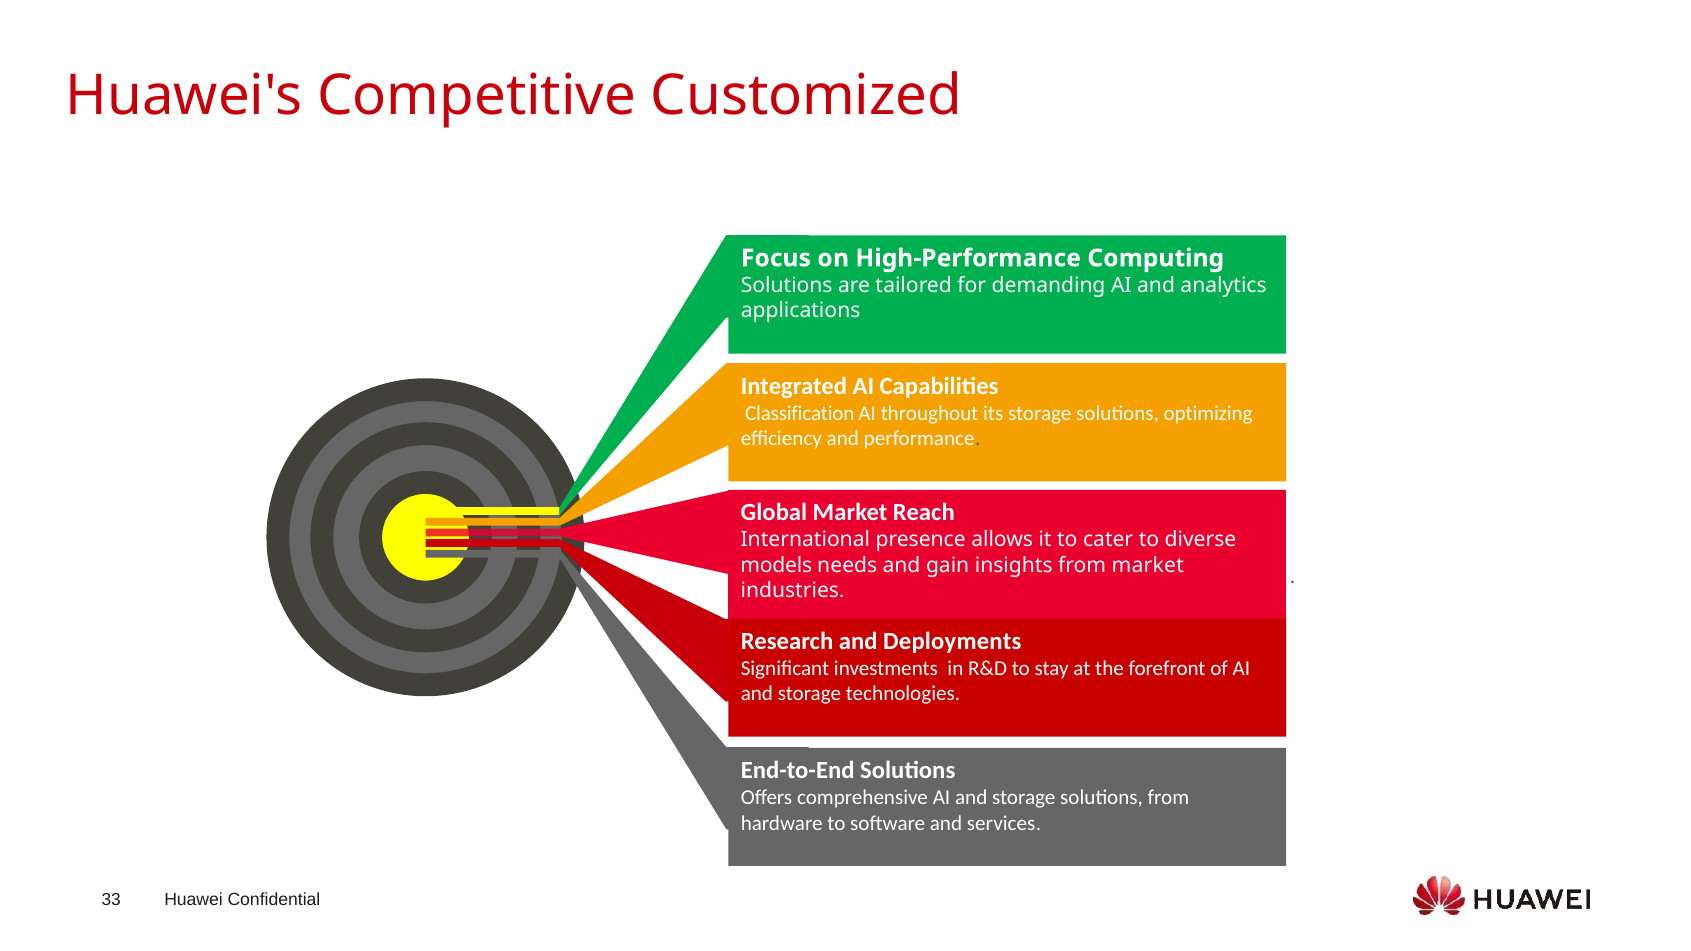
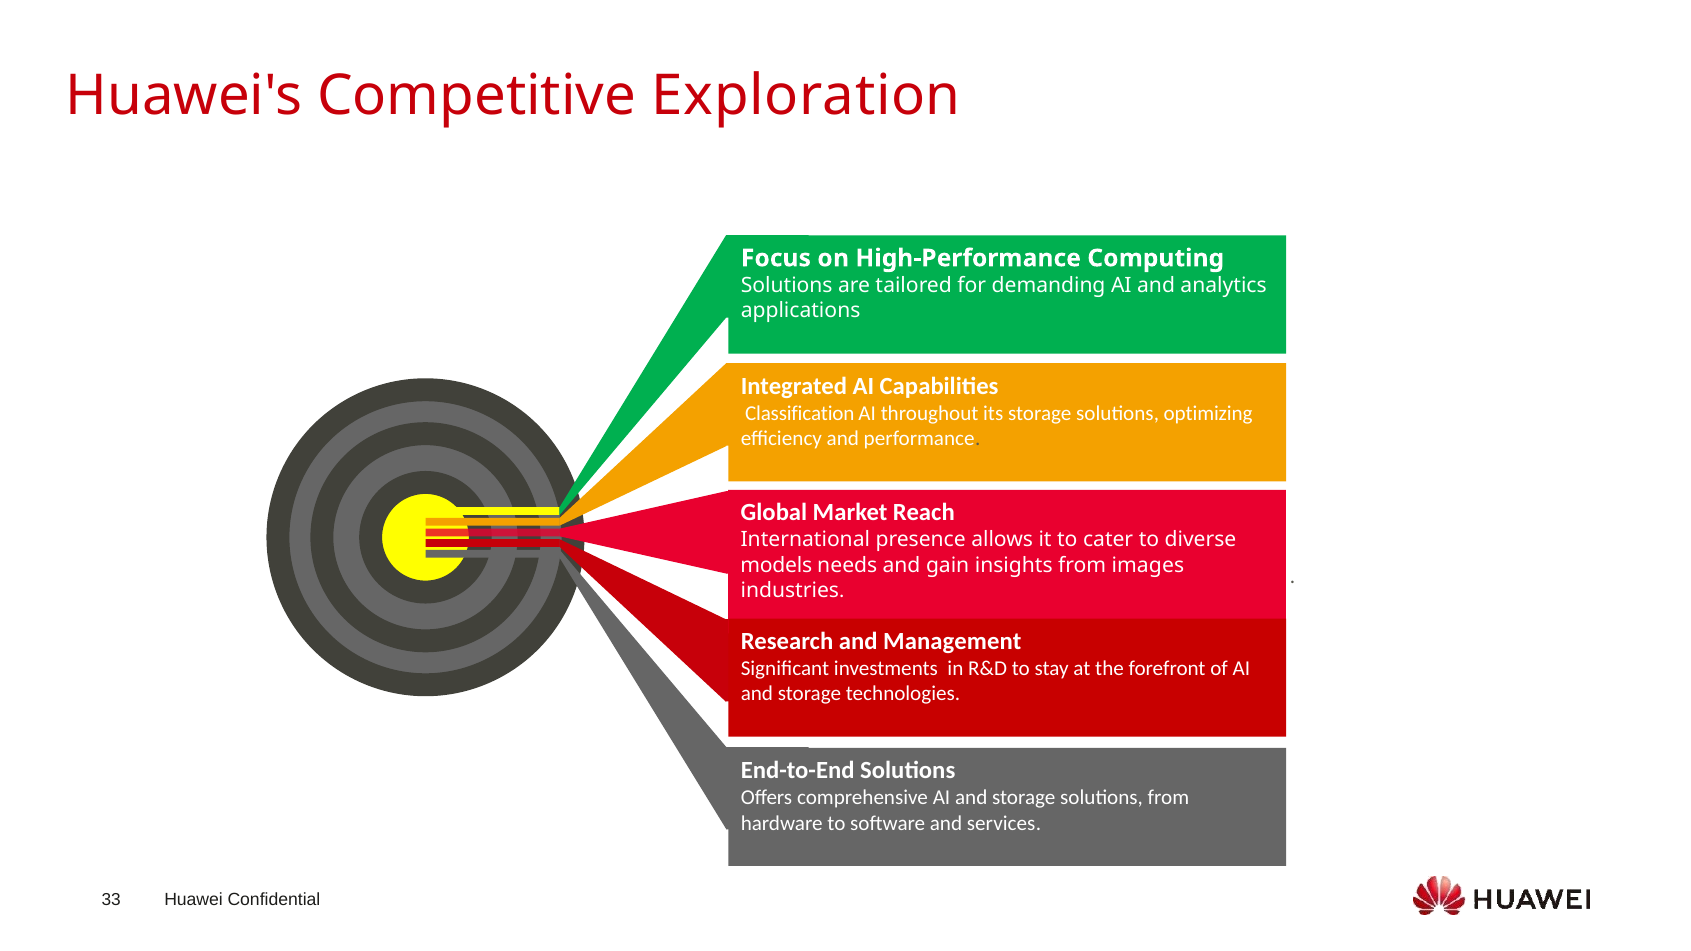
Customized: Customized -> Exploration (806, 96)
from market: market -> images (1148, 565)
Deployments: Deployments -> Management (952, 641)
